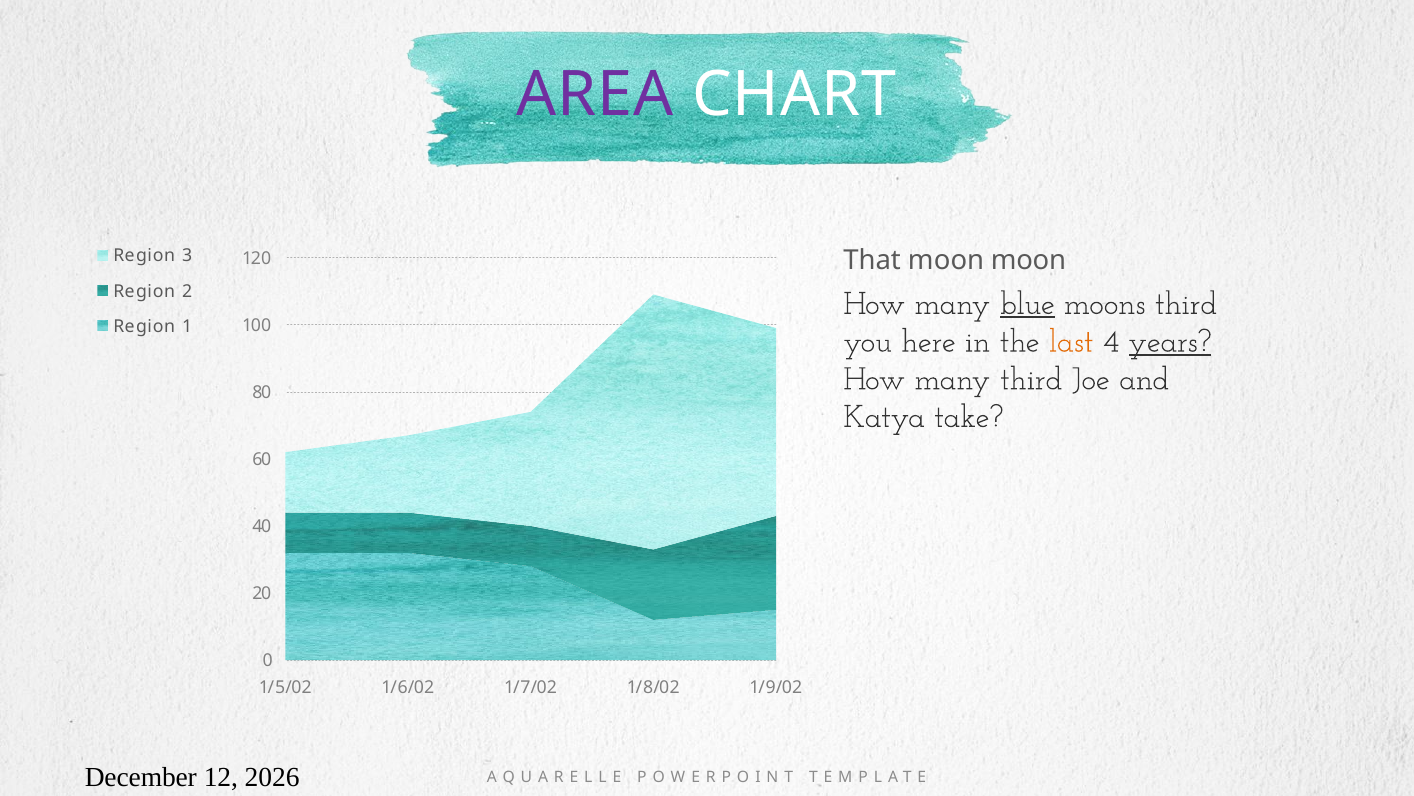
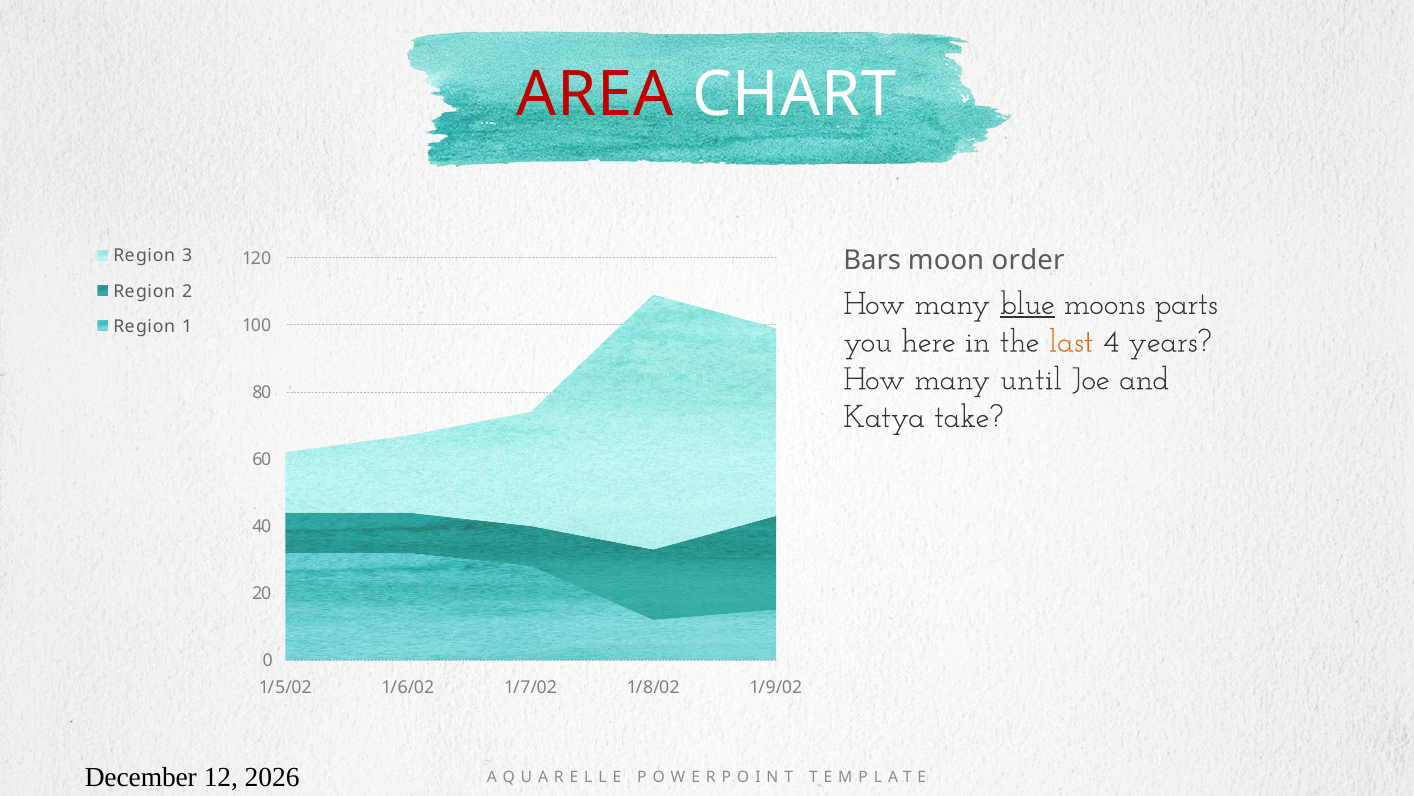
AREA colour: purple -> red (595, 94)
That: That -> Bars (872, 260)
moon moon: moon -> order (1028, 260)
moons third: third -> parts (1186, 303)
years underline: present -> none (1170, 341)
many third: third -> until (1031, 379)
